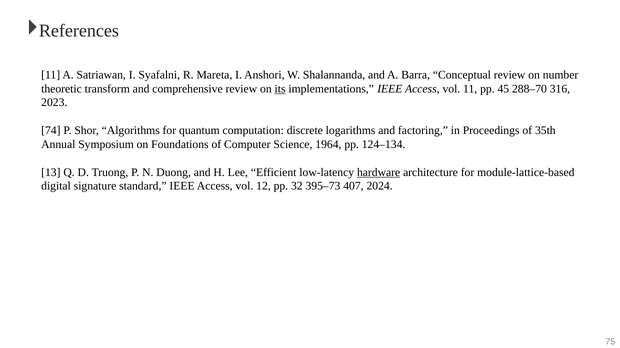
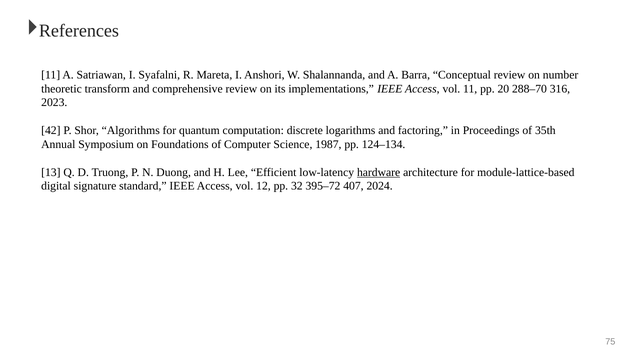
its underline: present -> none (280, 89)
45: 45 -> 20 (503, 89)
74: 74 -> 42 (51, 131)
1964: 1964 -> 1987 (328, 145)
395–73: 395–73 -> 395–72 (323, 187)
